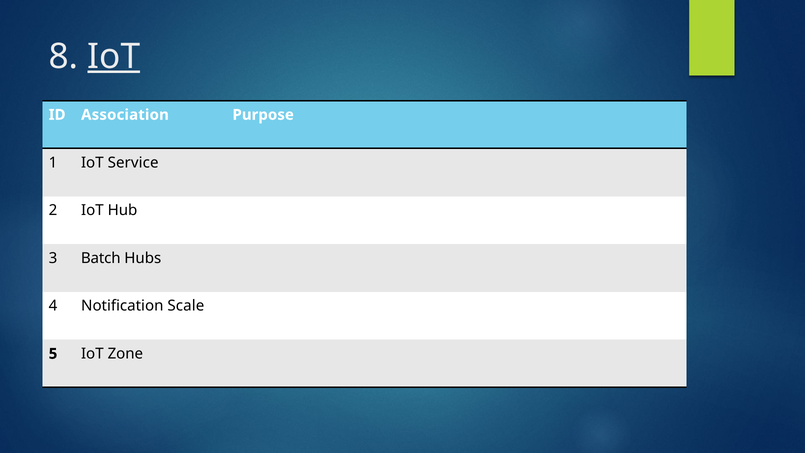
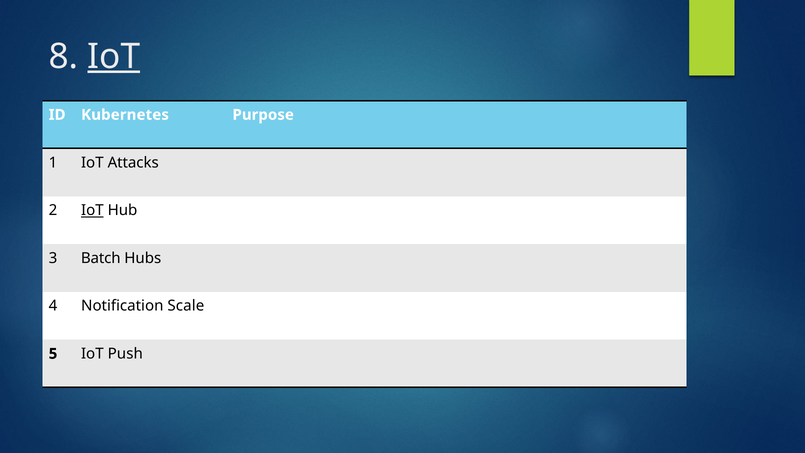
Association: Association -> Kubernetes (125, 115)
Service: Service -> Attacks (133, 163)
IoT underline: none -> present (92, 210)
Zone: Zone -> Push (125, 354)
